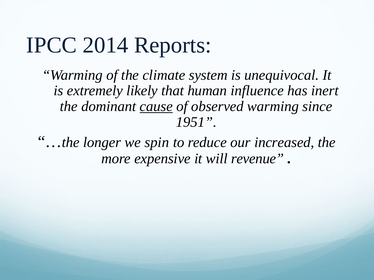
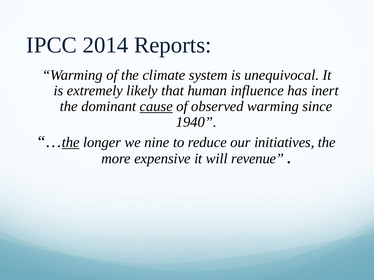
1951: 1951 -> 1940 (196, 122)
the underline: none -> present (71, 143)
spin: spin -> nine (157, 143)
increased: increased -> initiatives (284, 143)
